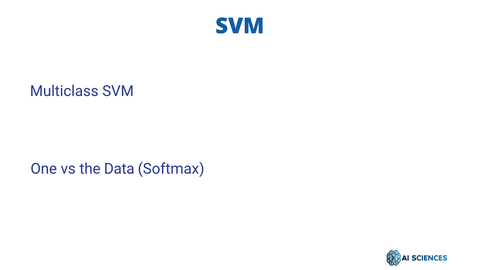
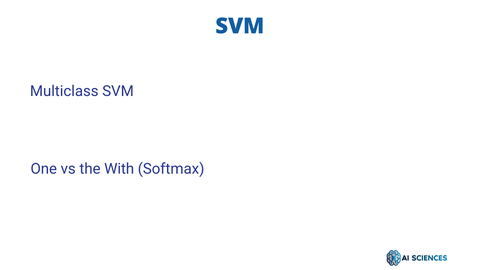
Data: Data -> With (119, 169)
